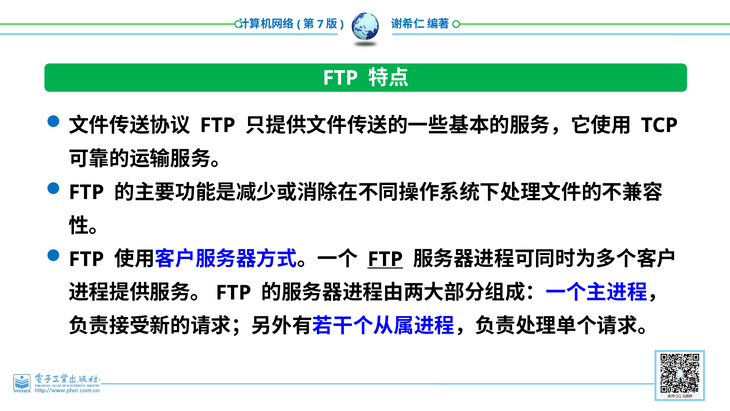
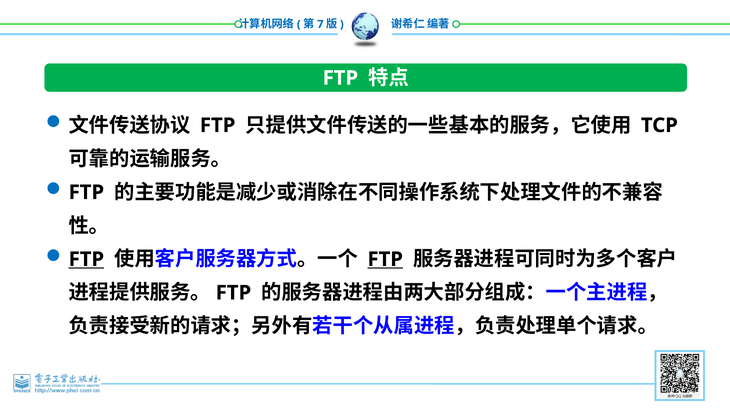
FTP underline: none -> present (86, 259)
